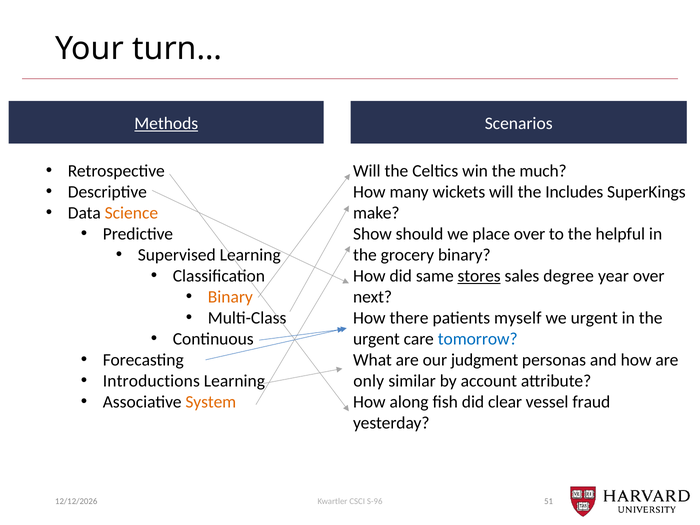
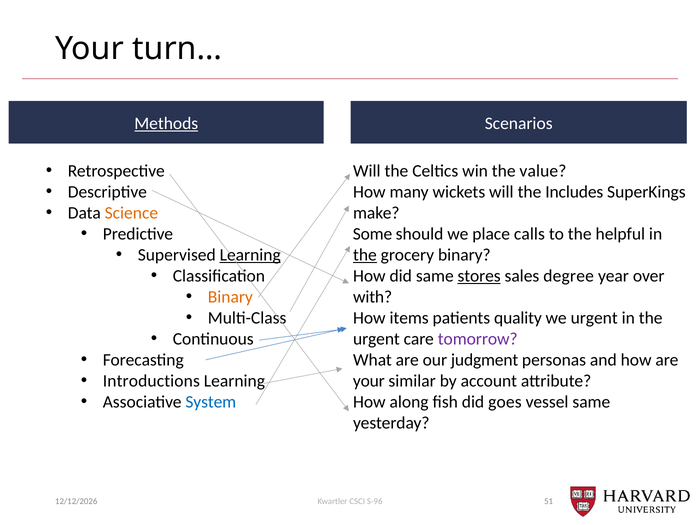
much: much -> value (543, 171)
Show: Show -> Some (373, 234)
place over: over -> calls (529, 234)
Learning underline: none -> present (250, 255)
the underline: none -> present (365, 255)
next: next -> with (373, 297)
there: there -> items (409, 318)
myself: myself -> quality (518, 318)
tomorrow colour: blue -> purple (478, 339)
only: only -> your (369, 381)
System colour: orange -> blue (211, 402)
clear: clear -> goes (505, 402)
vessel fraud: fraud -> same (591, 402)
